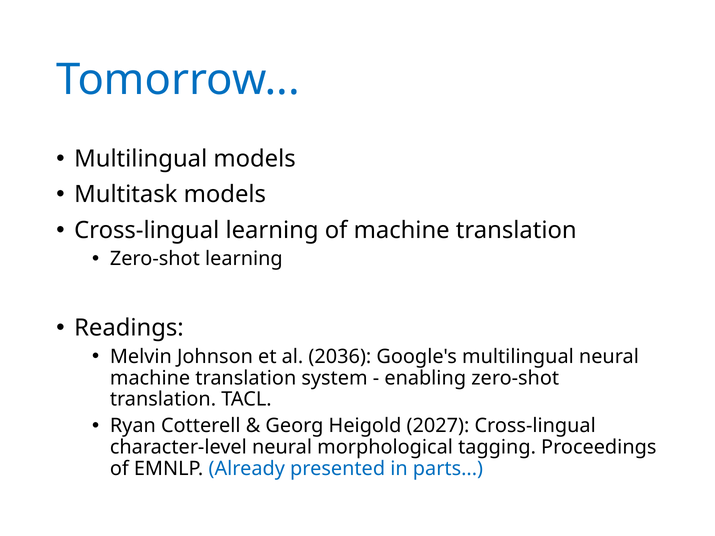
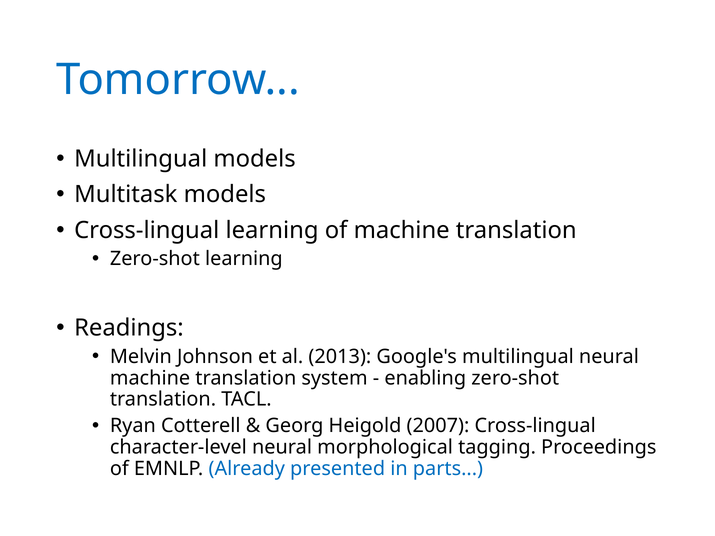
2036: 2036 -> 2013 (340, 357)
2027: 2027 -> 2007 (438, 426)
